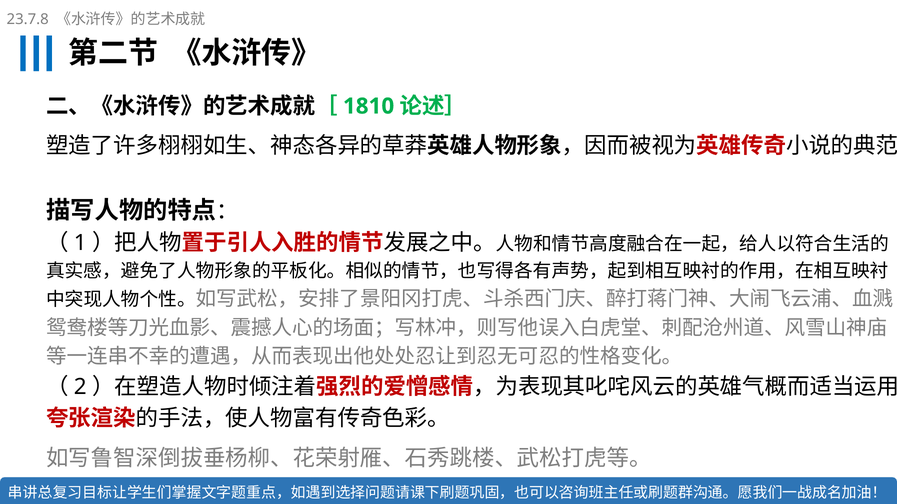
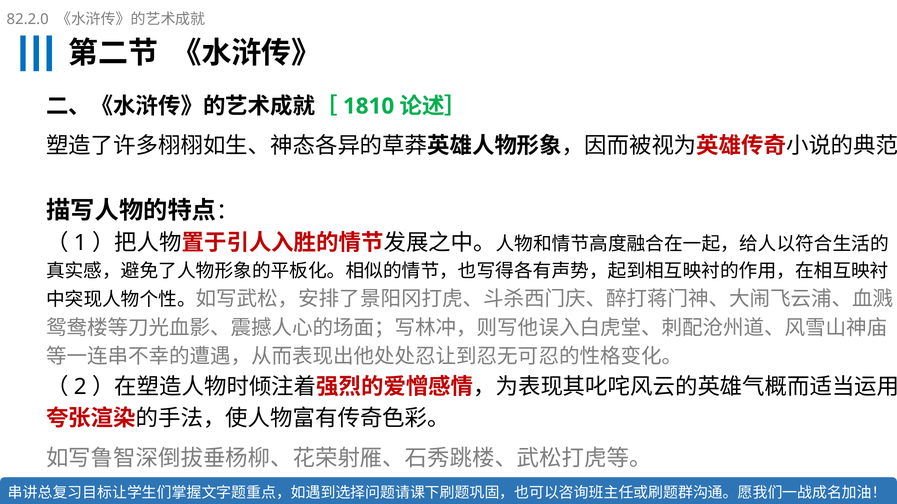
23.7.8: 23.7.8 -> 82.2.0 (28, 19)
